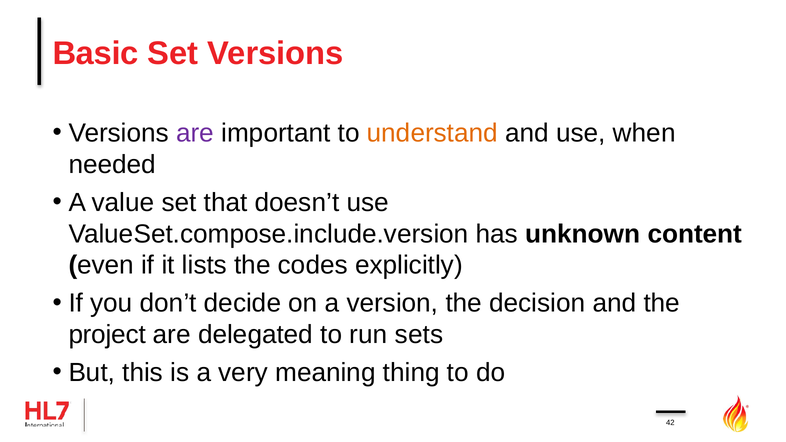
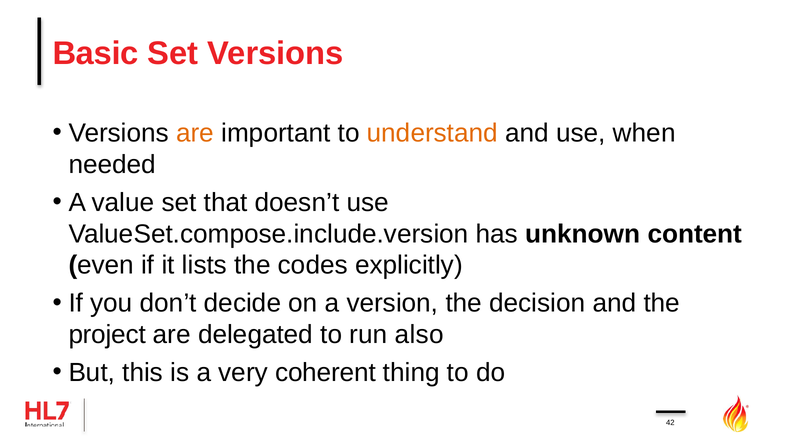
are colour: purple -> orange (195, 133)
sets: sets -> also (419, 335)
meaning: meaning -> coherent (325, 373)
